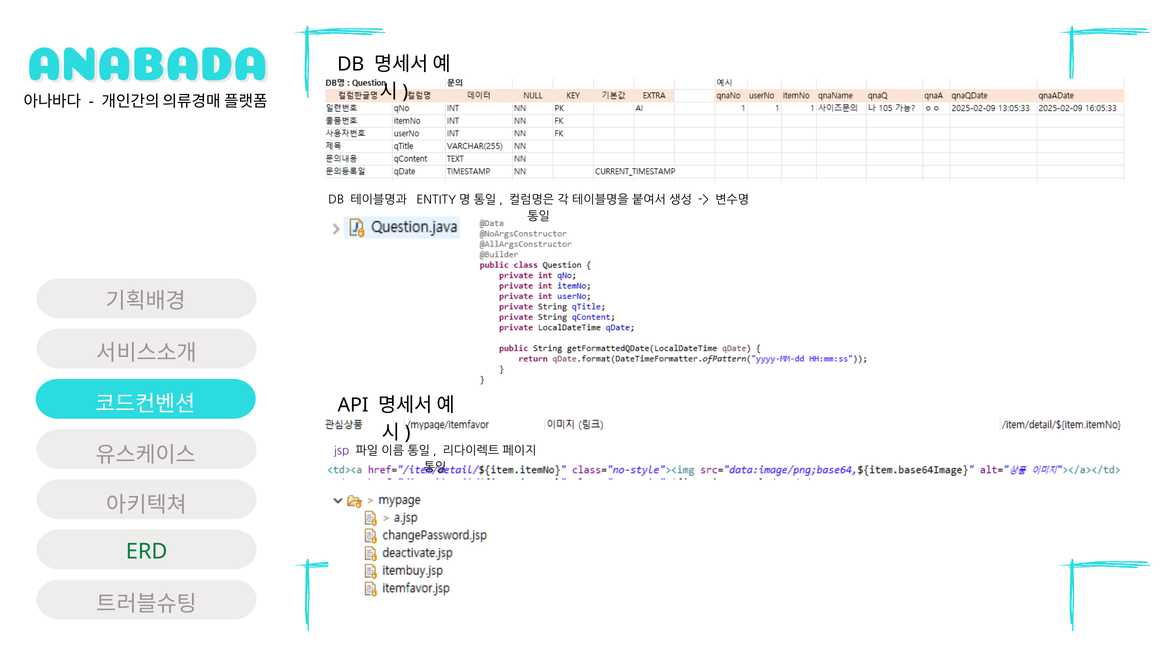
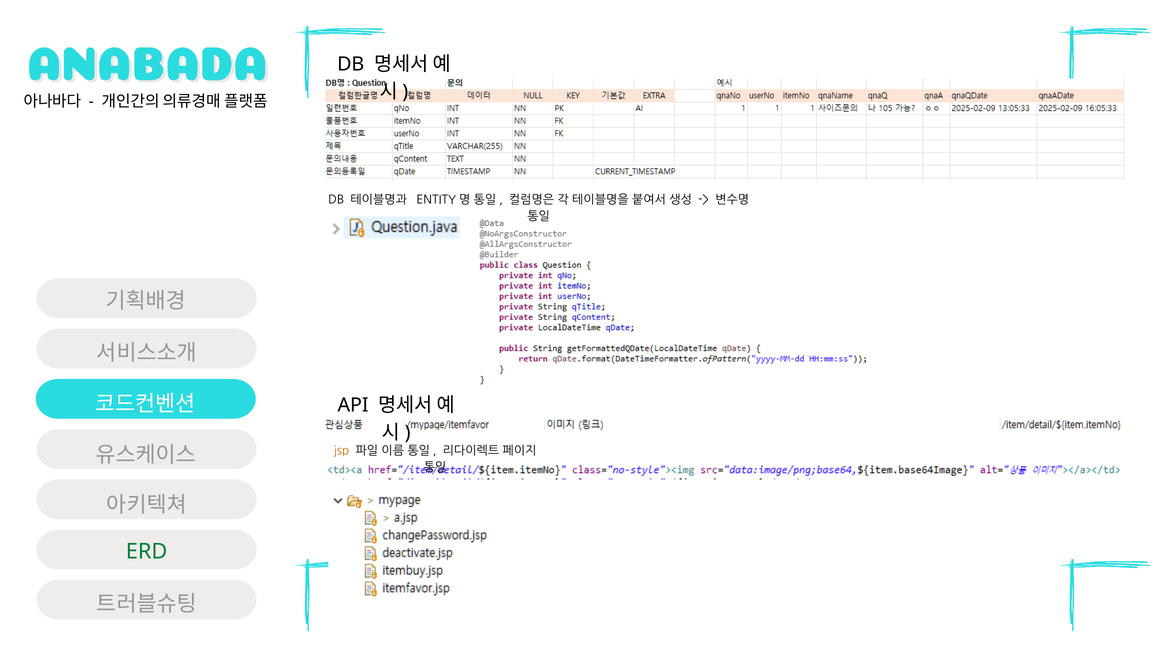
jsp colour: purple -> orange (342, 451)
